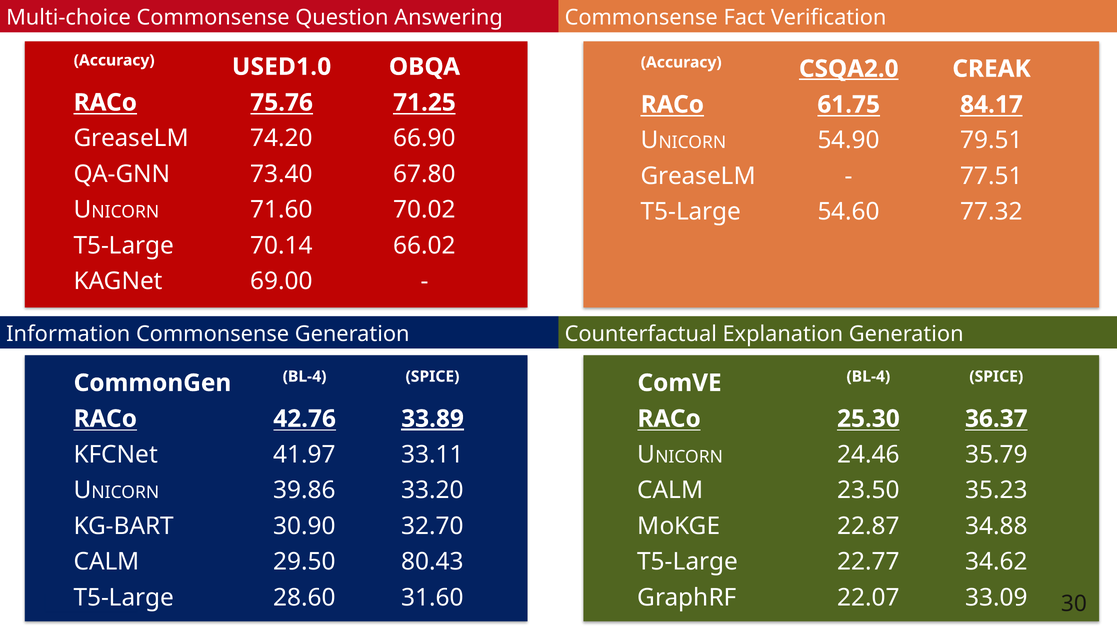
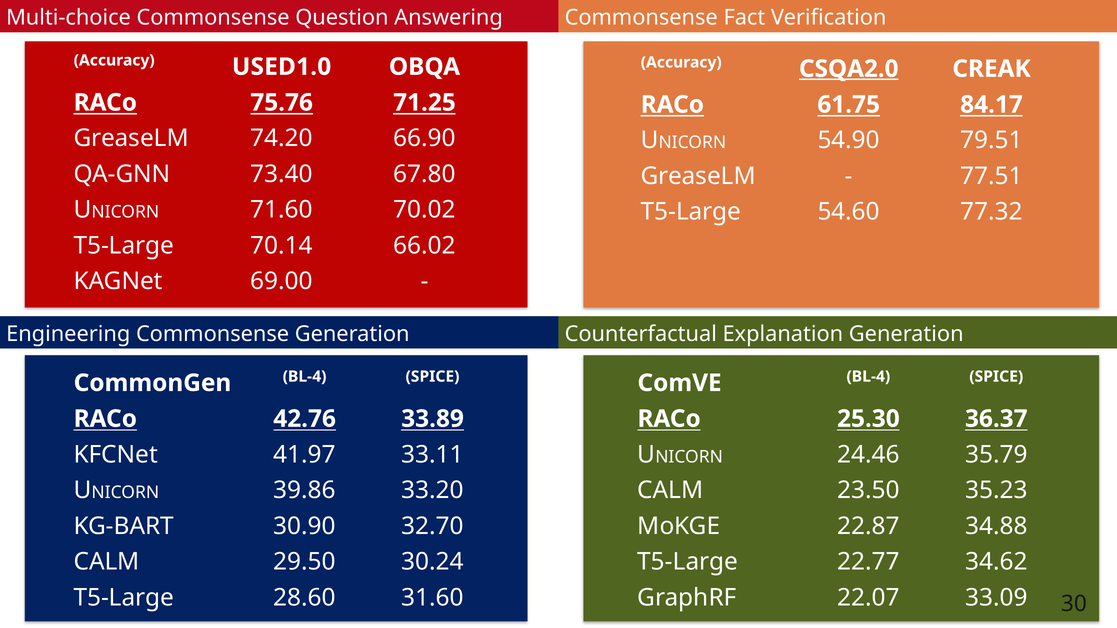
Information: Information -> Engineering (68, 334)
33.89 underline: present -> none (433, 419)
80.43: 80.43 -> 30.24 (433, 562)
